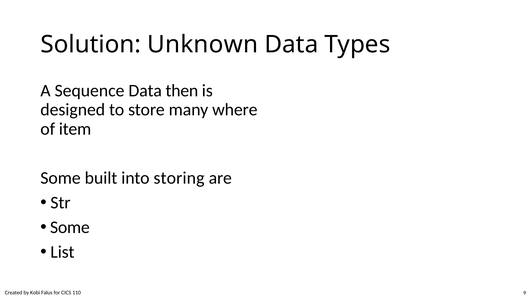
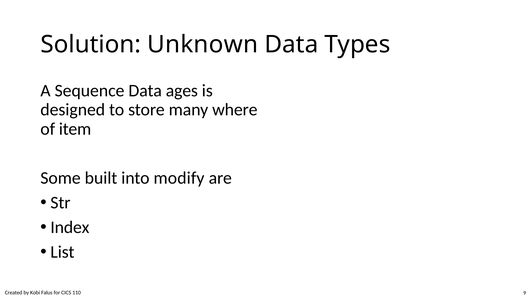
then: then -> ages (182, 91)
storing: storing -> modify (179, 178)
Some: Some -> Index (70, 227)
